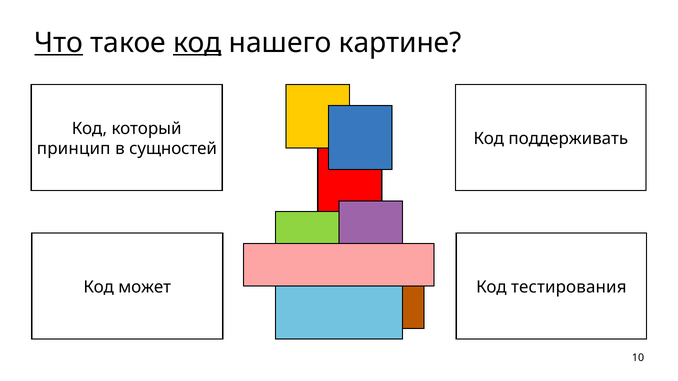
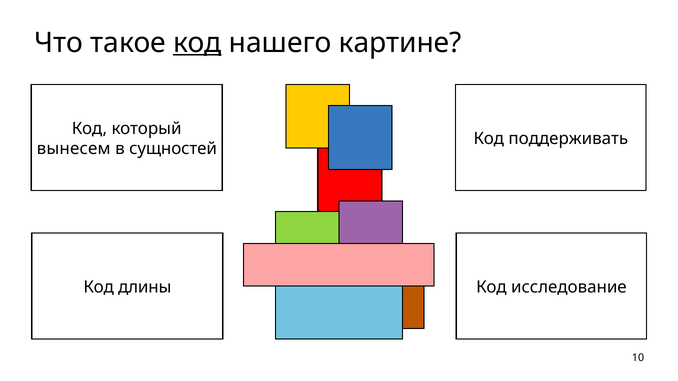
Что underline: present -> none (59, 43)
принцип: принцип -> вынесем (74, 149)
тестирования: тестирования -> исследование (569, 287)
может: может -> длины (145, 287)
